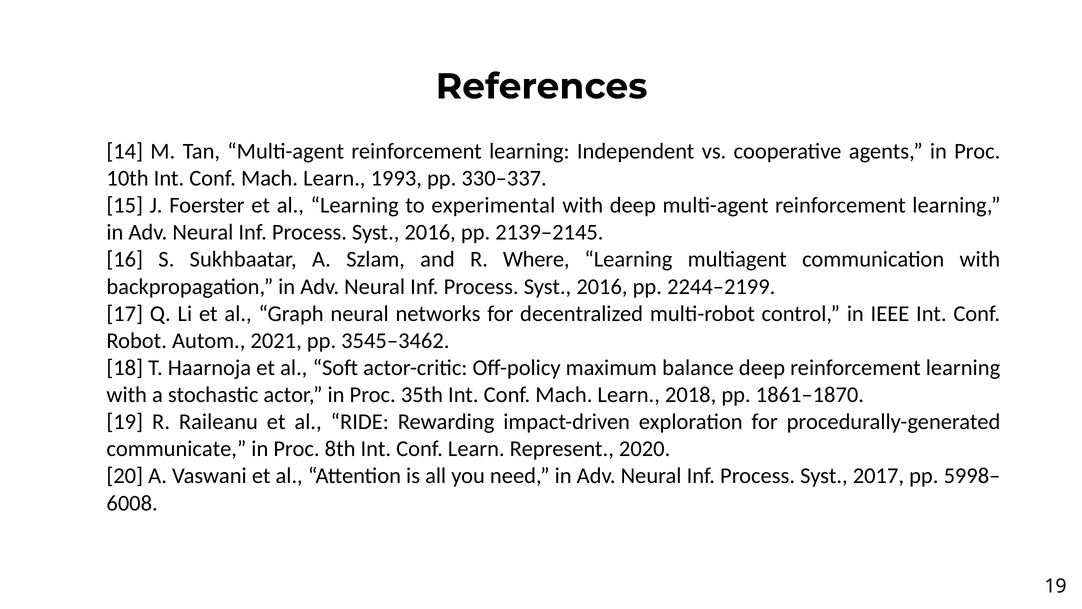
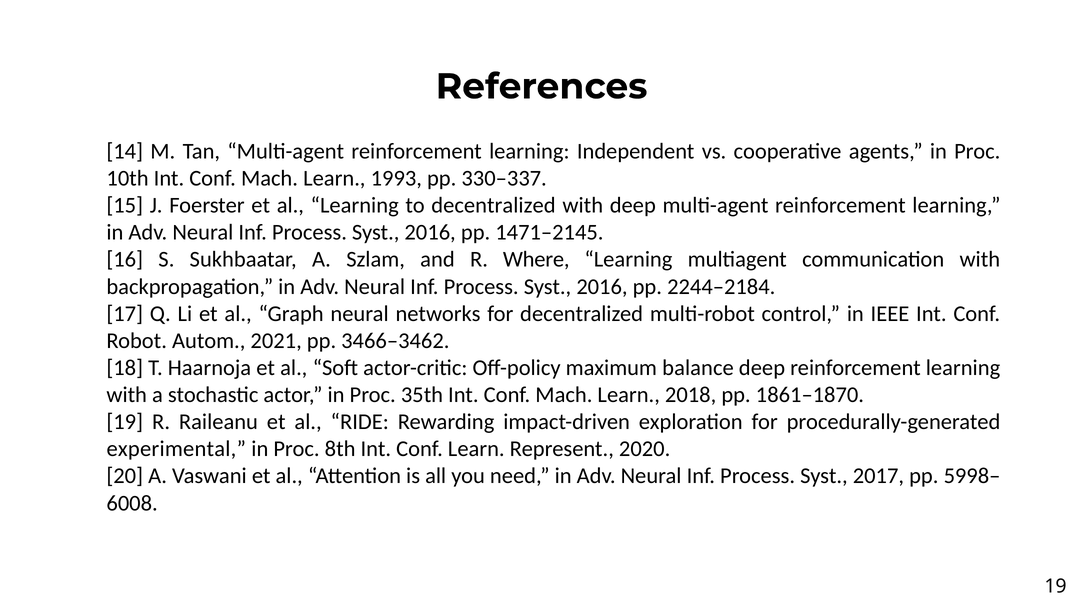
to experimental: experimental -> decentralized (494, 205)
2139–2145: 2139–2145 -> 1471–2145 (549, 232)
2244–2199: 2244–2199 -> 2244–2184 (721, 286)
3545–3462: 3545–3462 -> 3466–3462 (395, 341)
communicate: communicate -> experimental (176, 449)
